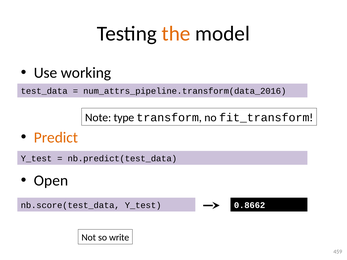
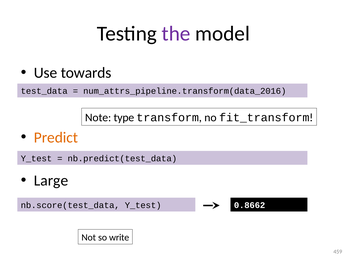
the colour: orange -> purple (176, 34)
working: working -> towards (86, 73)
Open: Open -> Large (51, 181)
